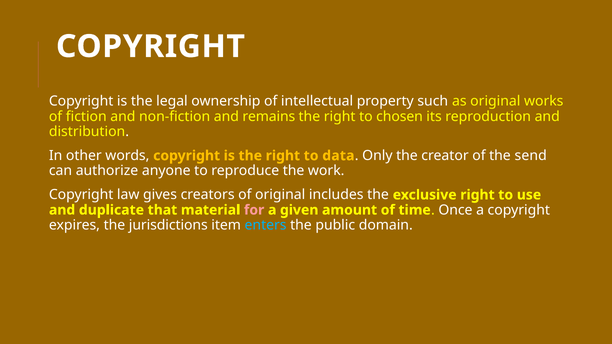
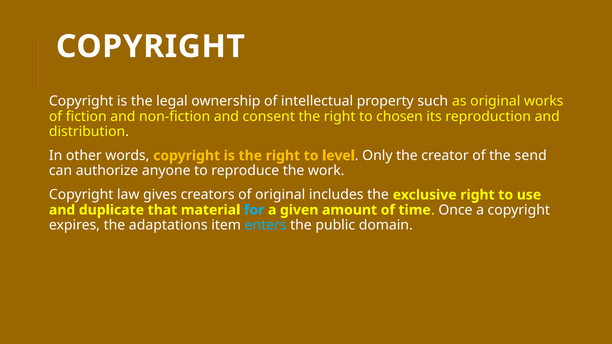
remains: remains -> consent (269, 117)
data: data -> level (338, 156)
for colour: pink -> light blue (254, 210)
jurisdictions: jurisdictions -> adaptations (168, 225)
